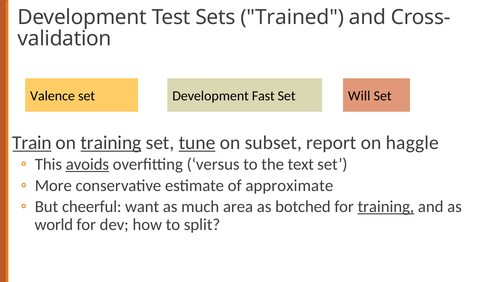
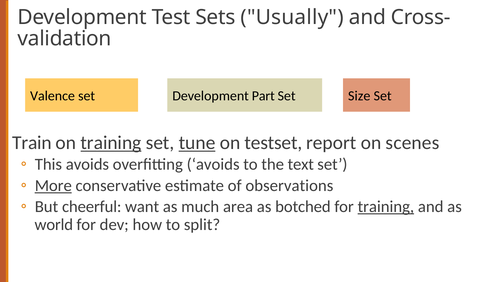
Trained: Trained -> Usually (292, 17)
Fast: Fast -> Part (263, 96)
Will: Will -> Size (359, 96)
Train underline: present -> none (32, 143)
subset: subset -> testset (273, 143)
haggle: haggle -> scenes (412, 143)
avoids underline: present -> none (87, 165)
overfitting versus: versus -> avoids (213, 165)
More underline: none -> present (53, 186)
approximate: approximate -> observations (289, 186)
